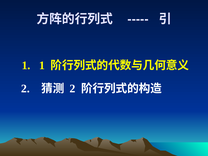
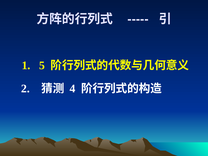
1 1: 1 -> 5 (42, 66)
2: 2 -> 4 (73, 89)
